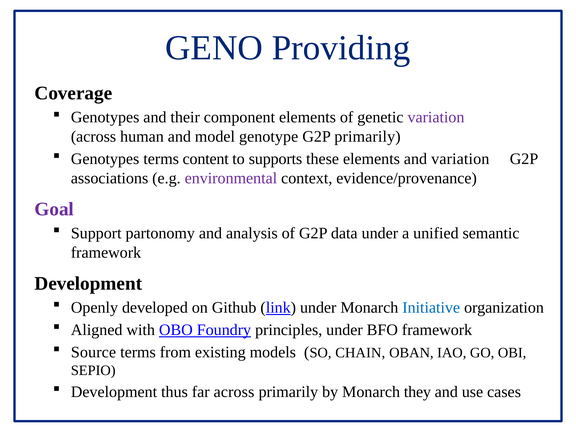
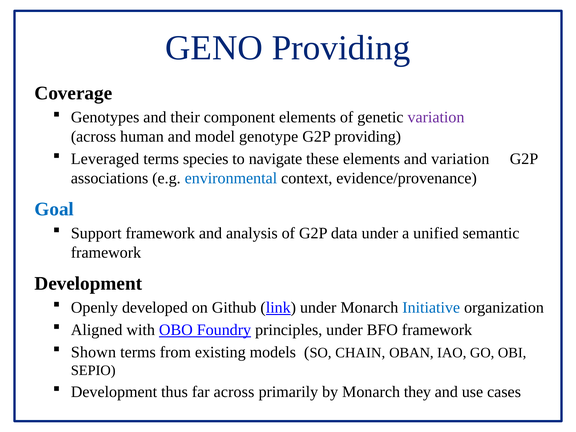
G2P primarily: primarily -> providing (368, 137)
Genotypes: Genotypes -> Leveraged (105, 159)
content: content -> species (206, 159)
supports: supports -> navigate (275, 159)
environmental colour: purple -> blue (231, 178)
Goal colour: purple -> blue (54, 209)
Support partonomy: partonomy -> framework (160, 233)
Source: Source -> Shown (93, 352)
